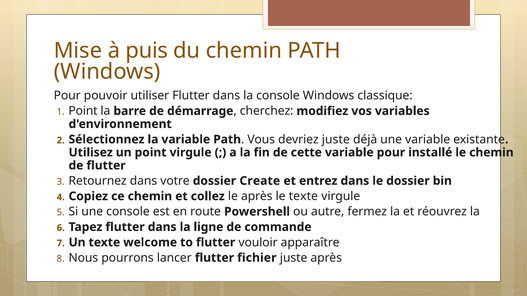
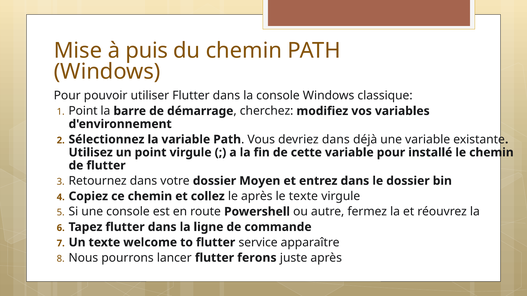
devriez juste: juste -> dans (336, 140)
Create: Create -> Moyen (260, 181)
vouloir: vouloir -> service (258, 243)
fichier: fichier -> ferons (257, 258)
